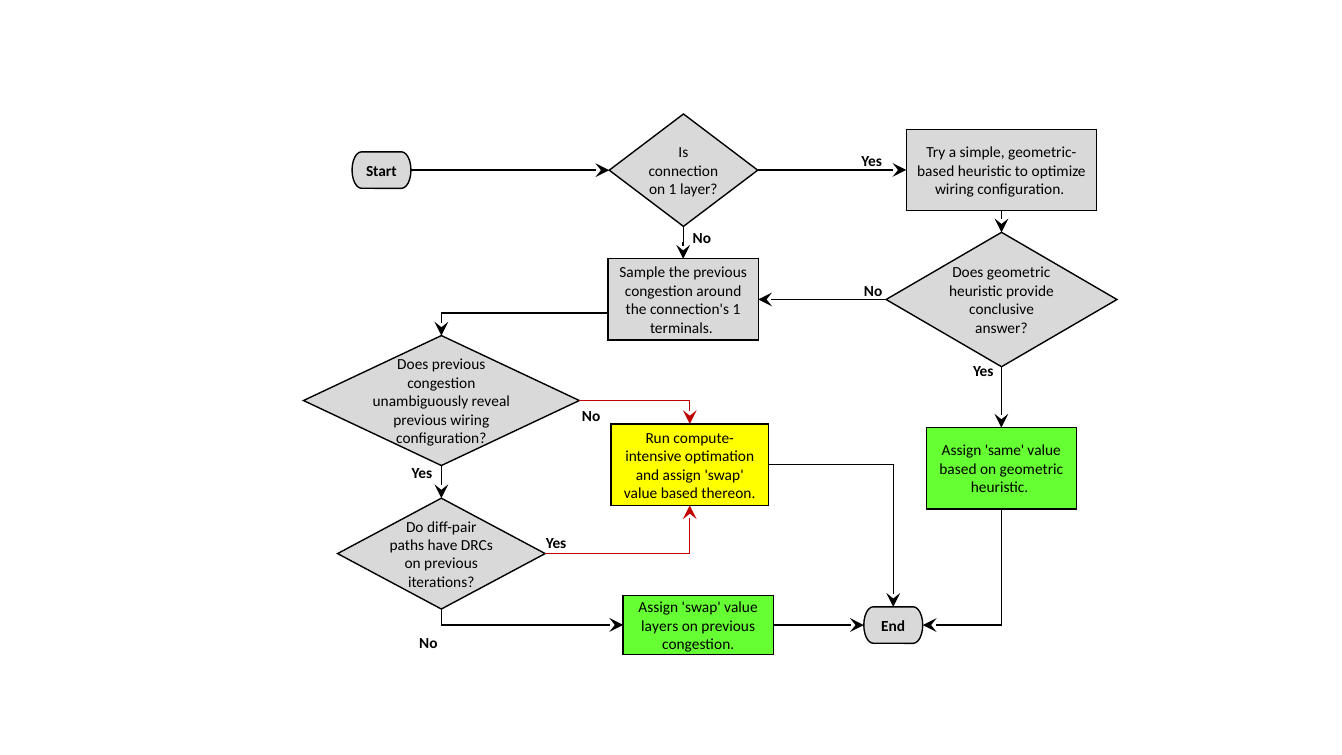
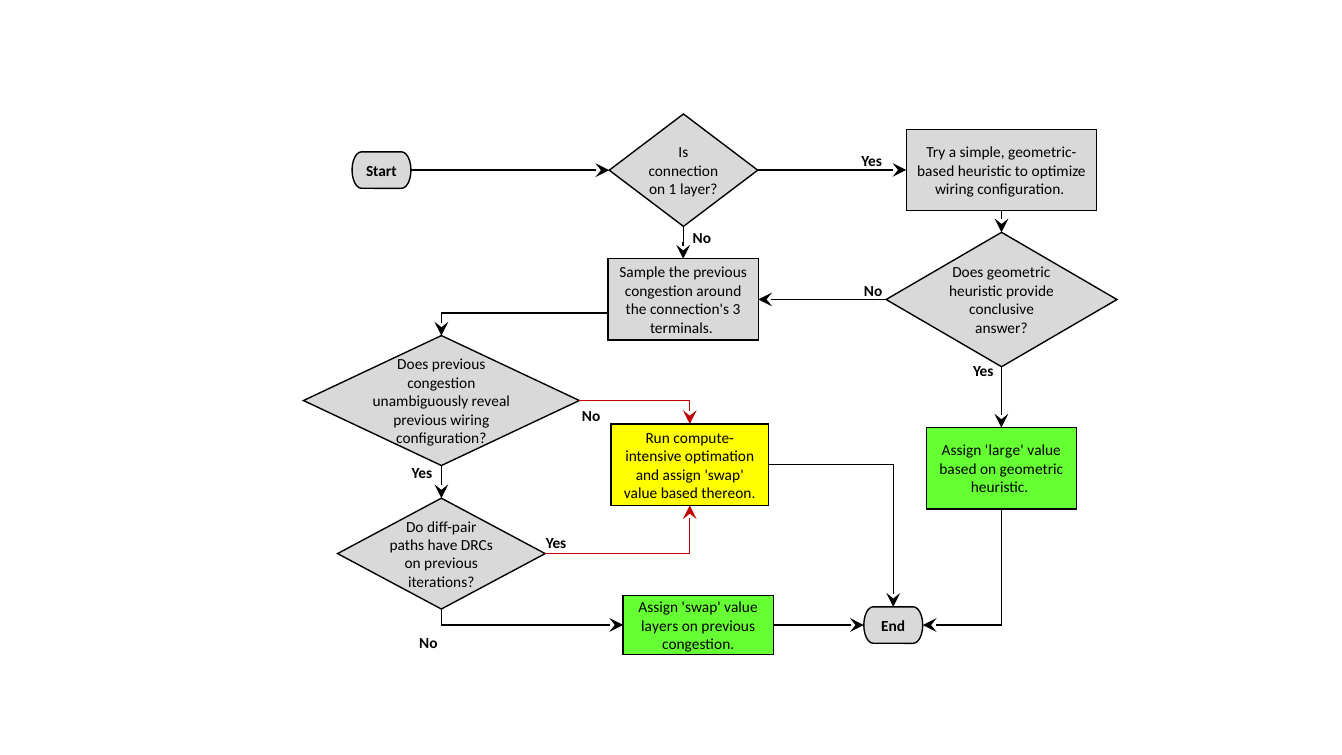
connection's 1: 1 -> 3 (736, 310)
same: same -> large (1004, 451)
